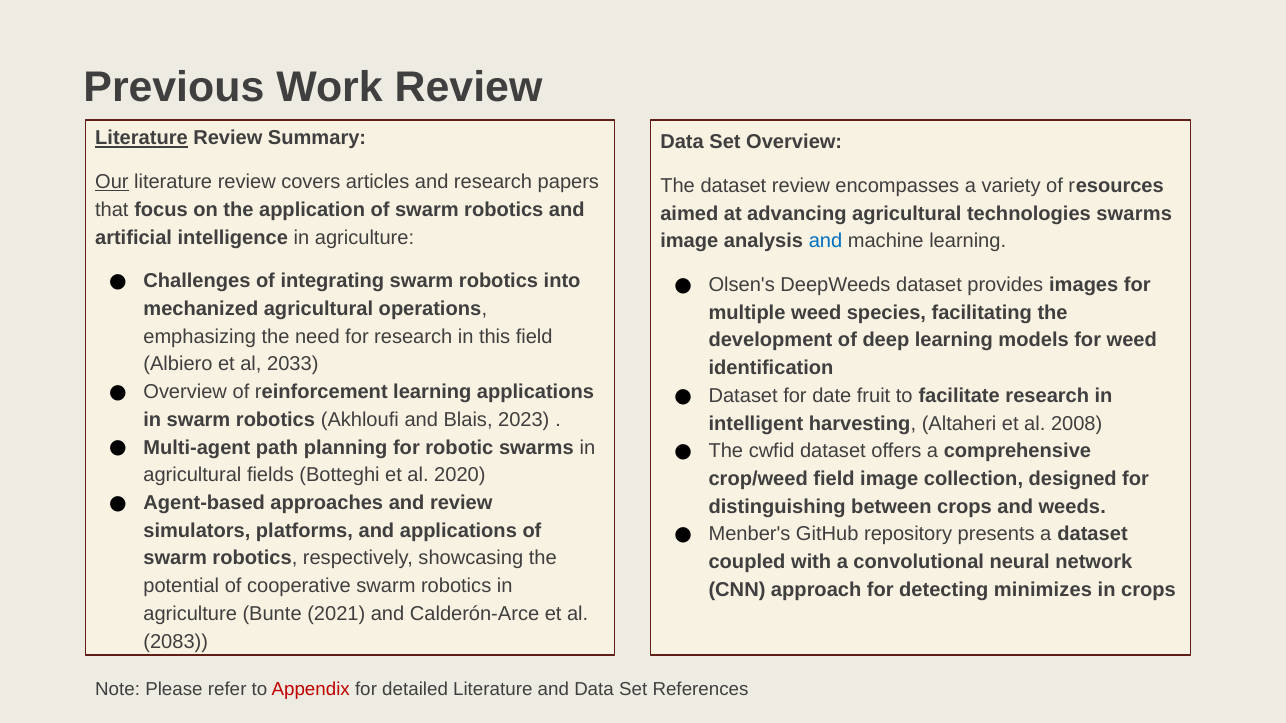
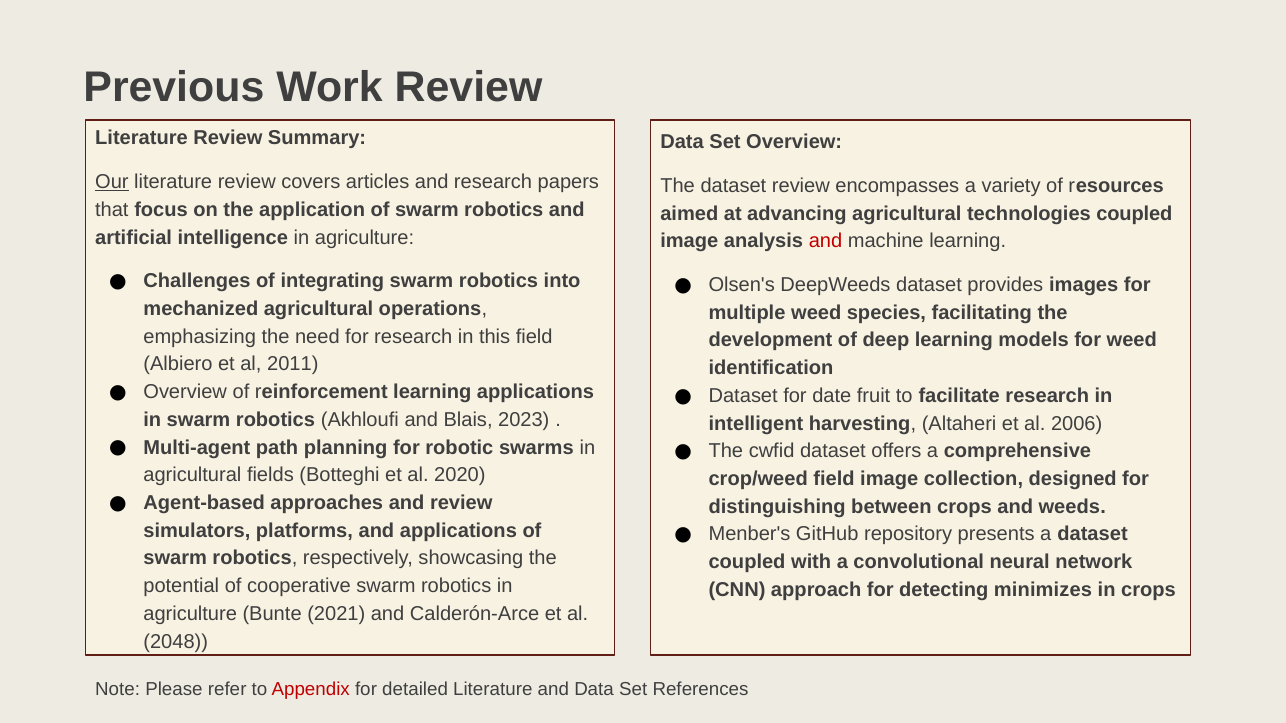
Literature underline: present -> none (141, 138)
technologies swarms: swarms -> coupled (1134, 213)
and colour: blue -> red (826, 241)
2033: 2033 -> 2011 (293, 365)
2008: 2008 -> 2006 (1077, 424)
2083: 2083 -> 2048 (176, 642)
